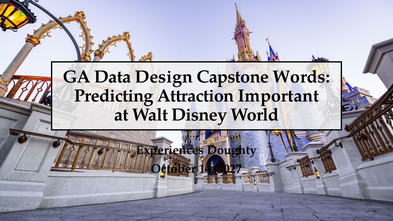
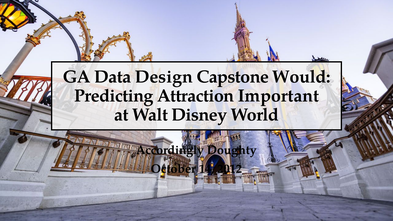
Words: Words -> Would (301, 77)
Experiences: Experiences -> Accordingly (170, 150)
2027: 2027 -> 2012 (230, 169)
